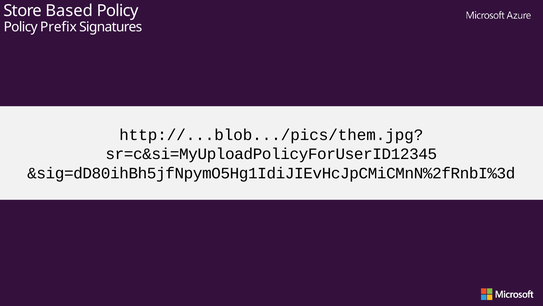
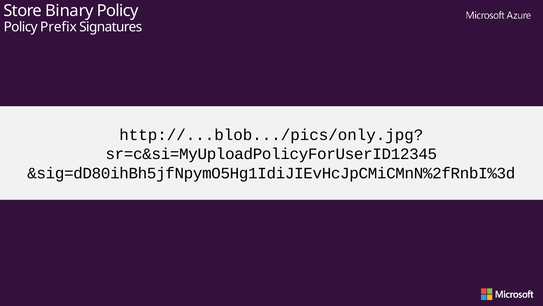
Based: Based -> Binary (69, 11)
http://...blob.../pics/them.jpg: http://...blob.../pics/them.jpg -> http://...blob.../pics/only.jpg (271, 135)
